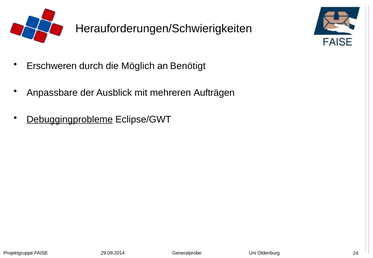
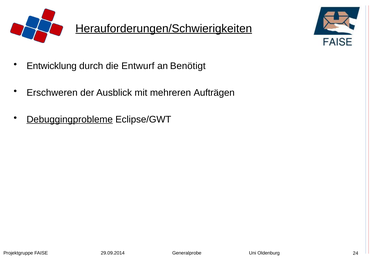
Herauforderungen/Schwierigkeiten underline: none -> present (164, 28)
Erschweren: Erschweren -> Entwicklung (52, 66)
Möglich: Möglich -> Entwurf (138, 66)
Anpassbare: Anpassbare -> Erschweren (52, 93)
